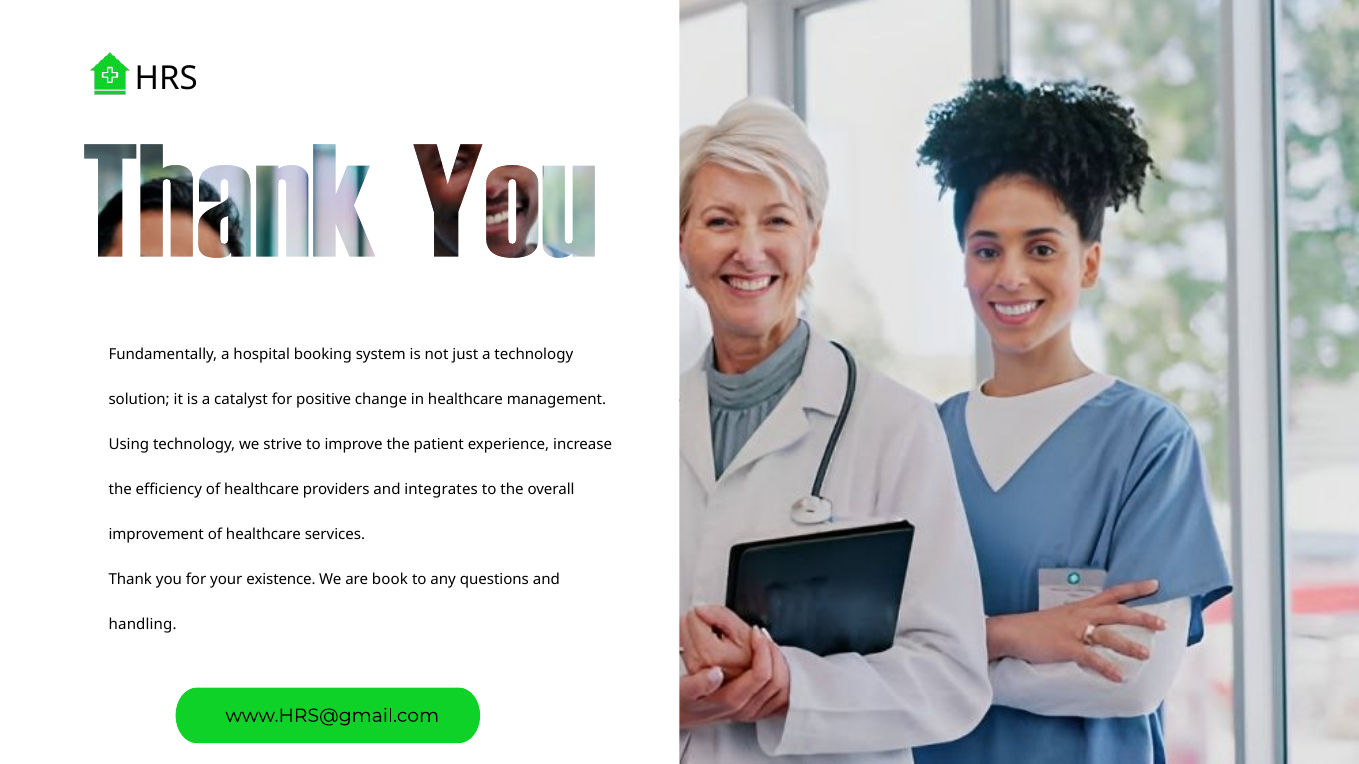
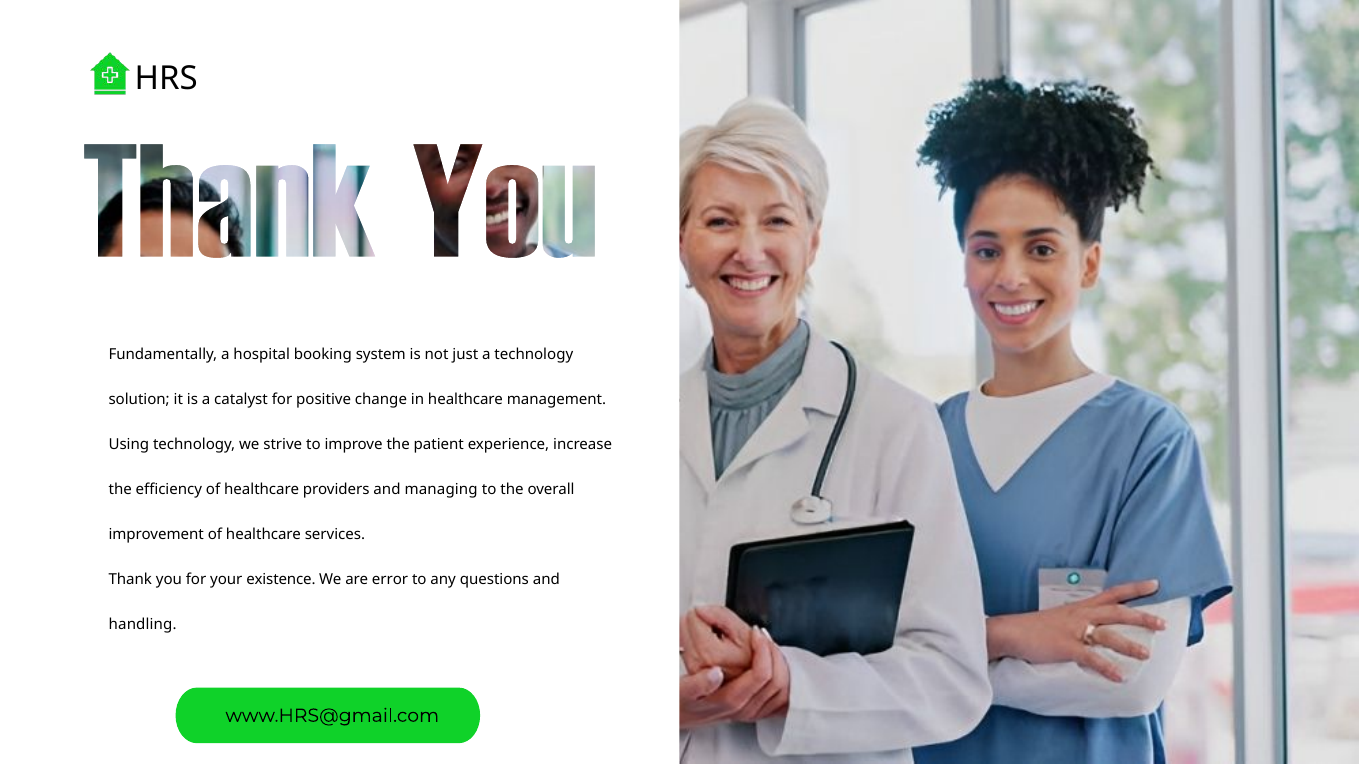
integrates: integrates -> managing (441, 490)
book: book -> error (390, 580)
